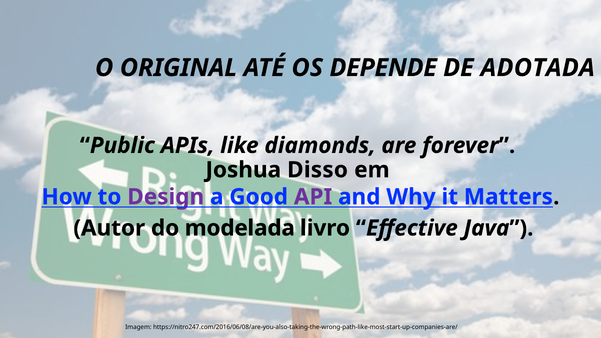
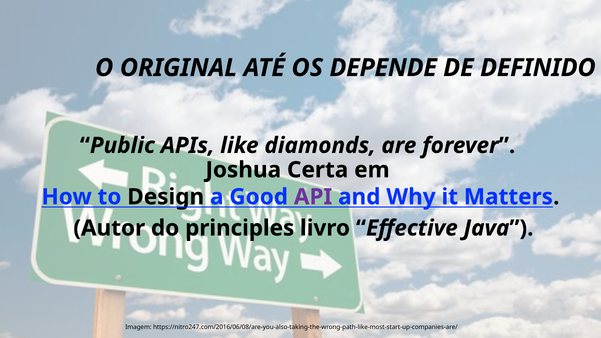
ADOTADA: ADOTADA -> DEFINIDO (538, 68)
Disso: Disso -> Certa (318, 170)
Design colour: purple -> black (166, 197)
modelada: modelada -> principles (240, 228)
